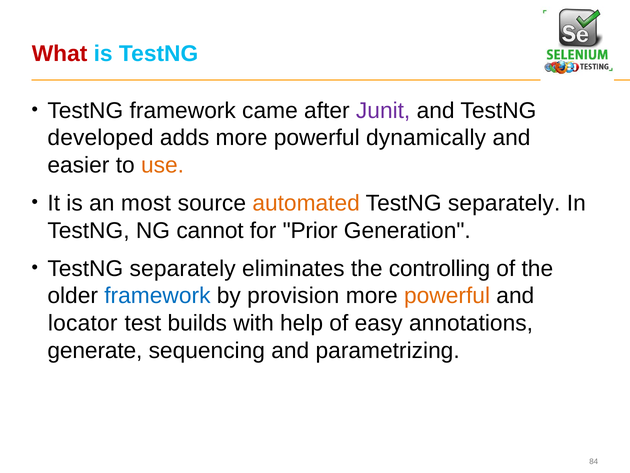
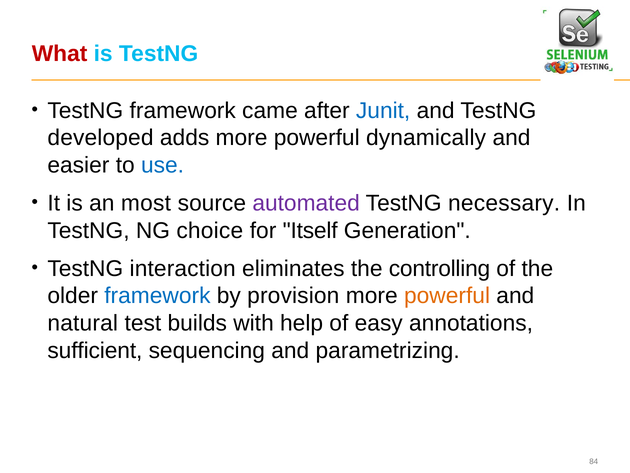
Junit colour: purple -> blue (383, 110)
use colour: orange -> blue (163, 165)
automated colour: orange -> purple (306, 203)
separately: separately -> necessary (504, 203)
cannot: cannot -> choice (210, 230)
Prior: Prior -> Itself (310, 230)
separately: separately -> interaction (183, 268)
locator: locator -> natural (83, 323)
generate: generate -> sufficient (95, 350)
